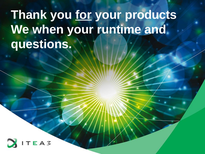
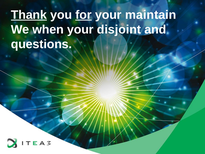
Thank underline: none -> present (29, 15)
products: products -> maintain (151, 15)
runtime: runtime -> disjoint (119, 30)
